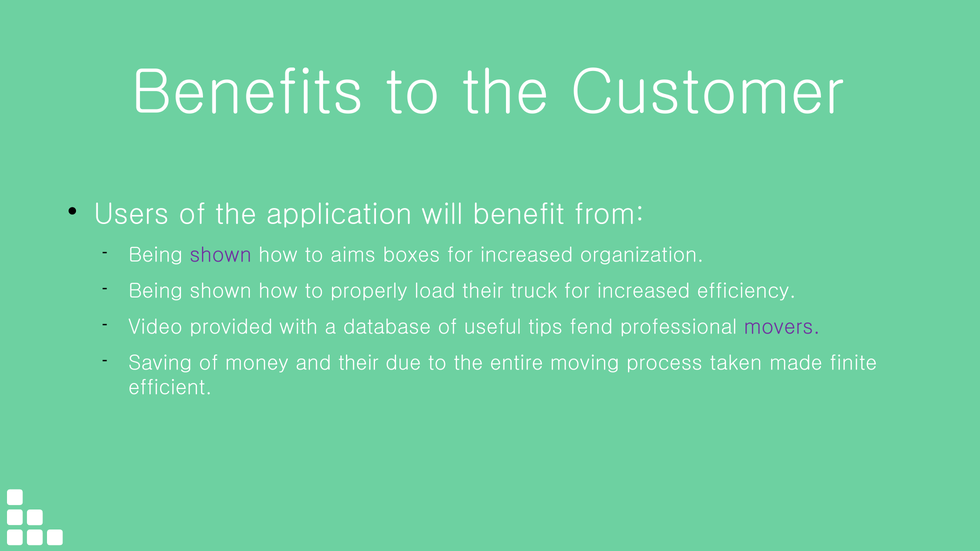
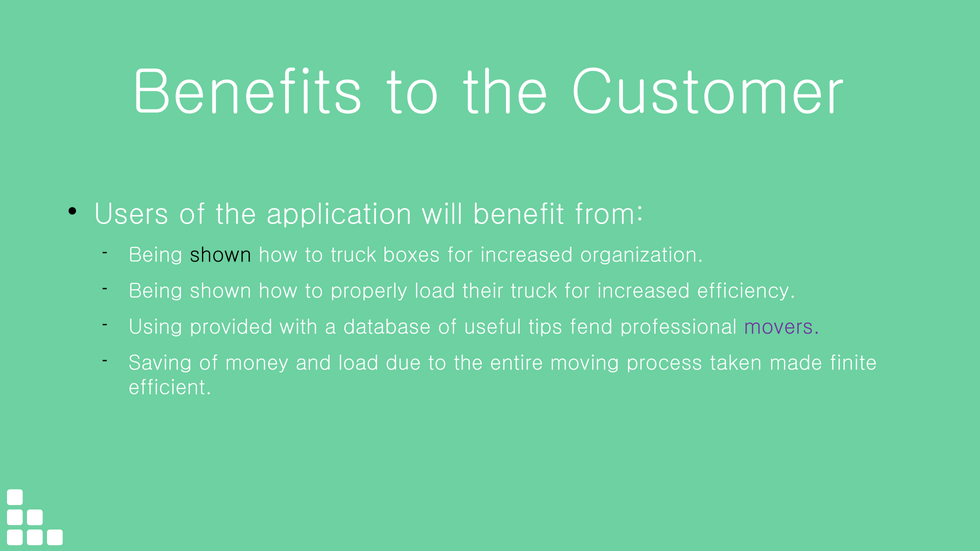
shown colour: purple -> black (221, 255)
to aims: aims -> truck (353, 255)
Video: Video -> Using (155, 327)
and their: their -> load (358, 363)
